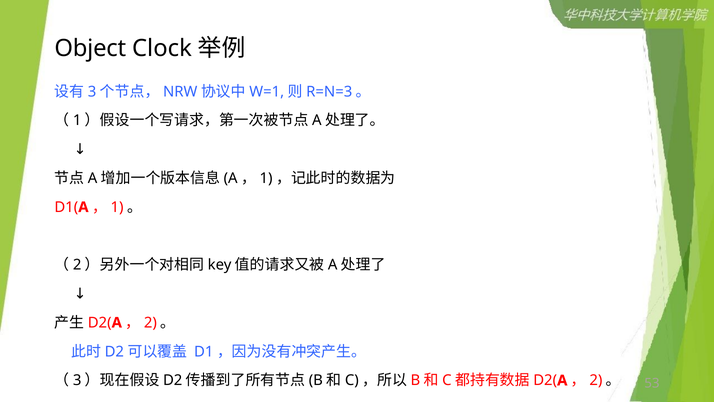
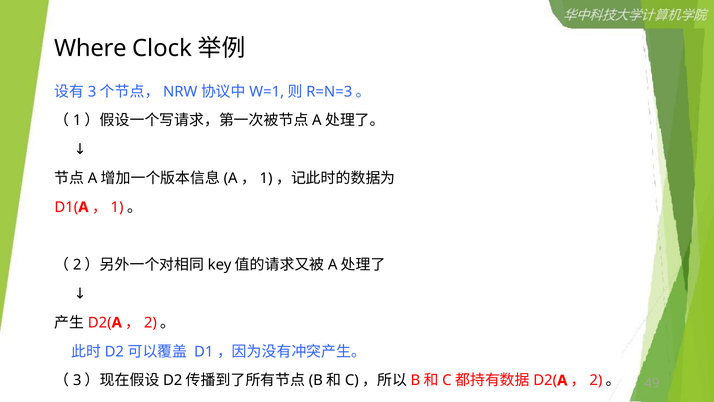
Object: Object -> Where (90, 48)
53: 53 -> 49 (652, 383)
